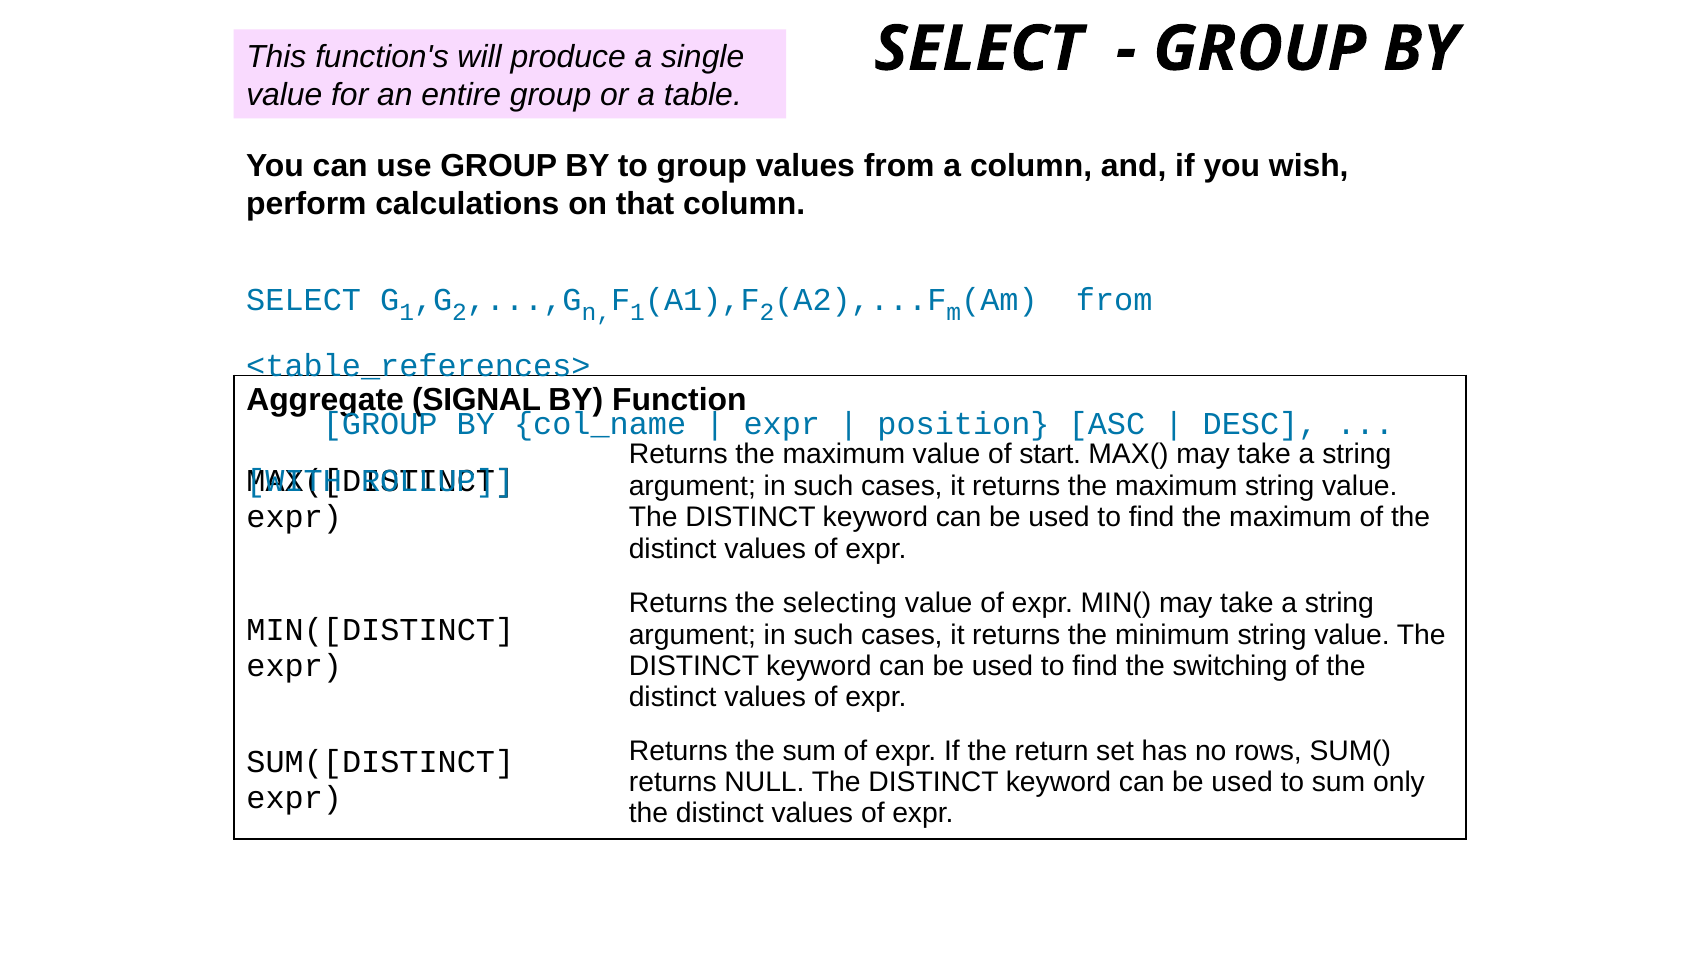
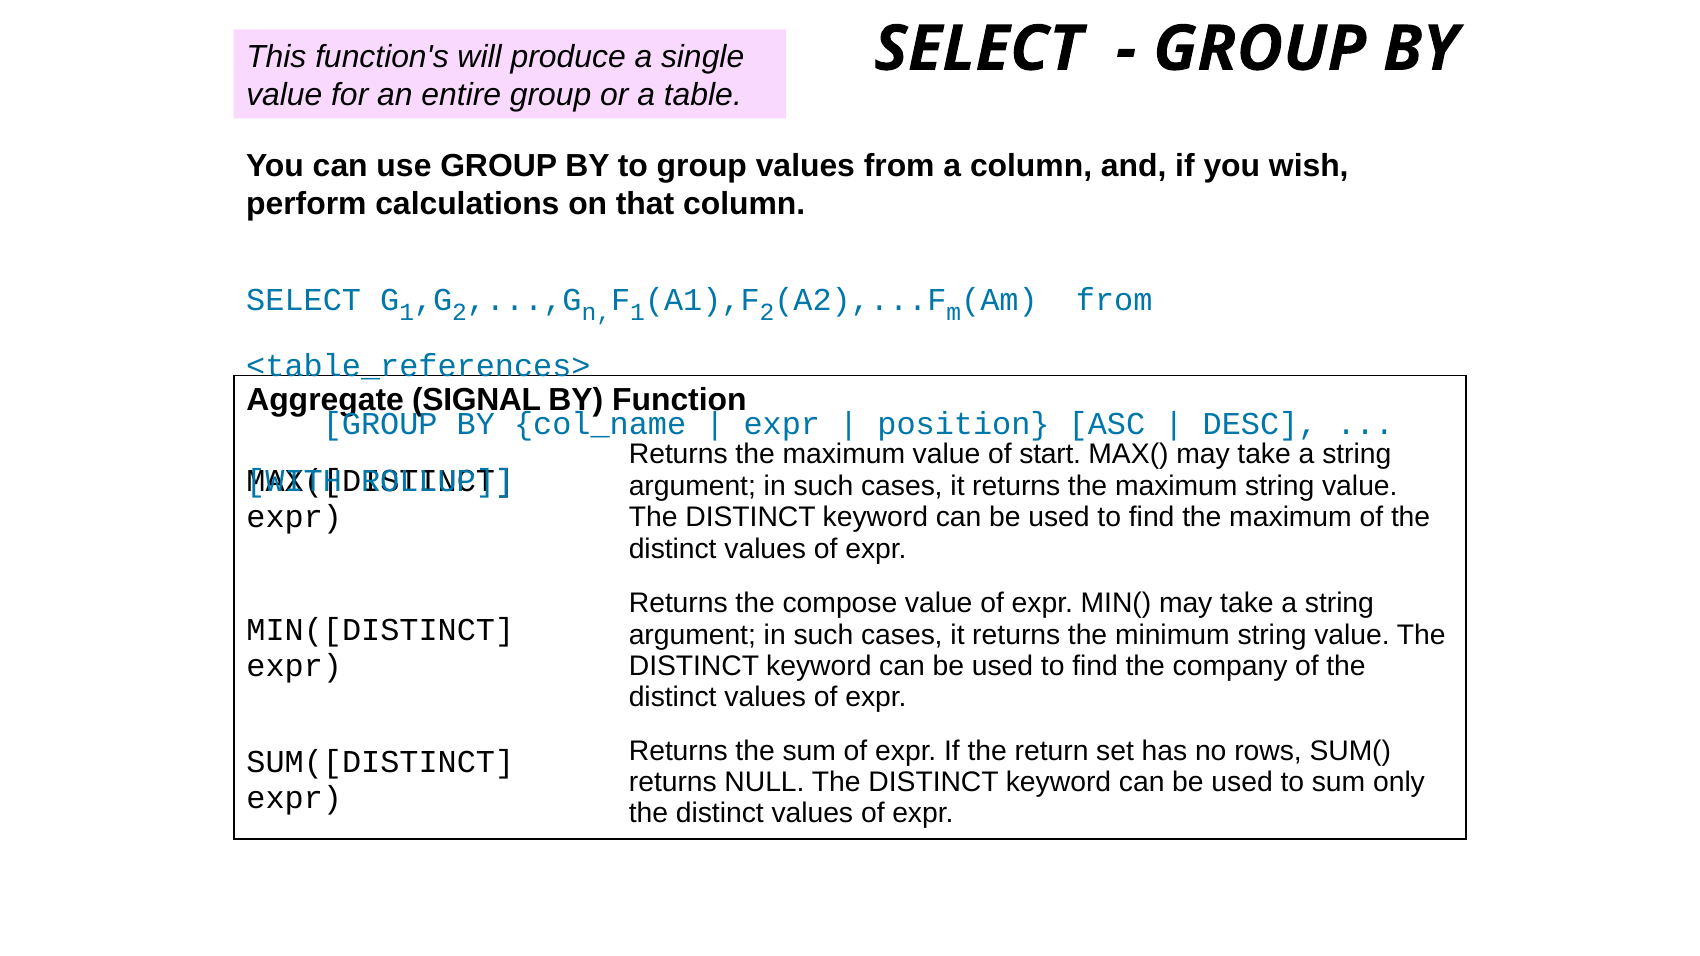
selecting: selecting -> compose (840, 603)
switching: switching -> company (1230, 666)
